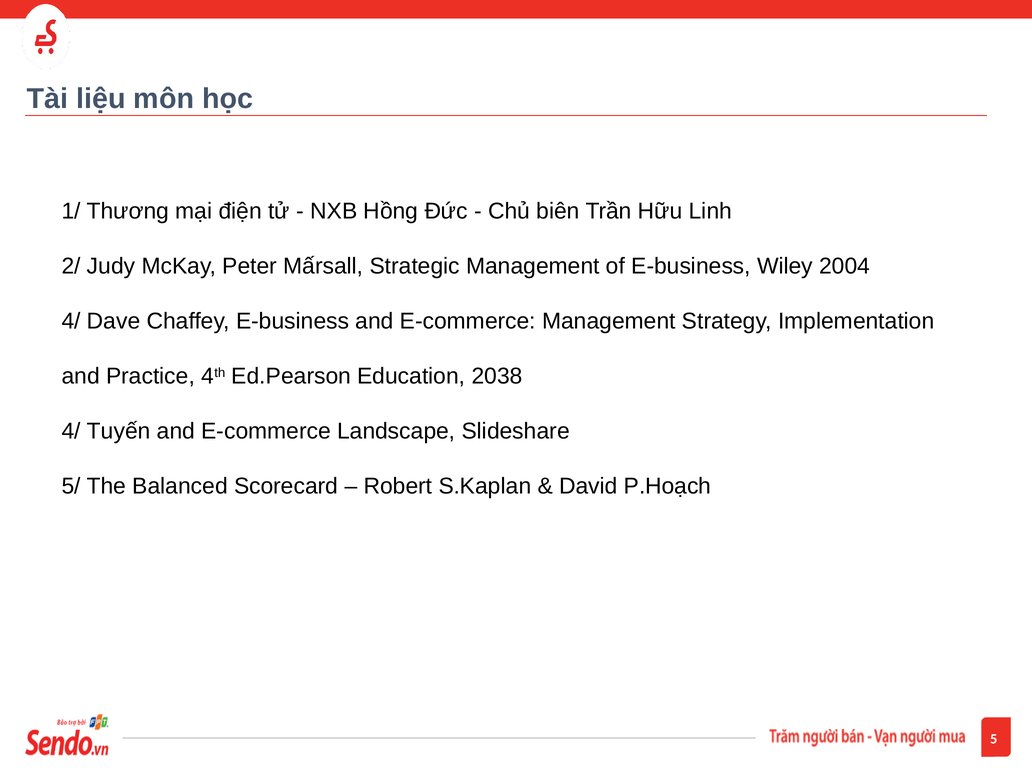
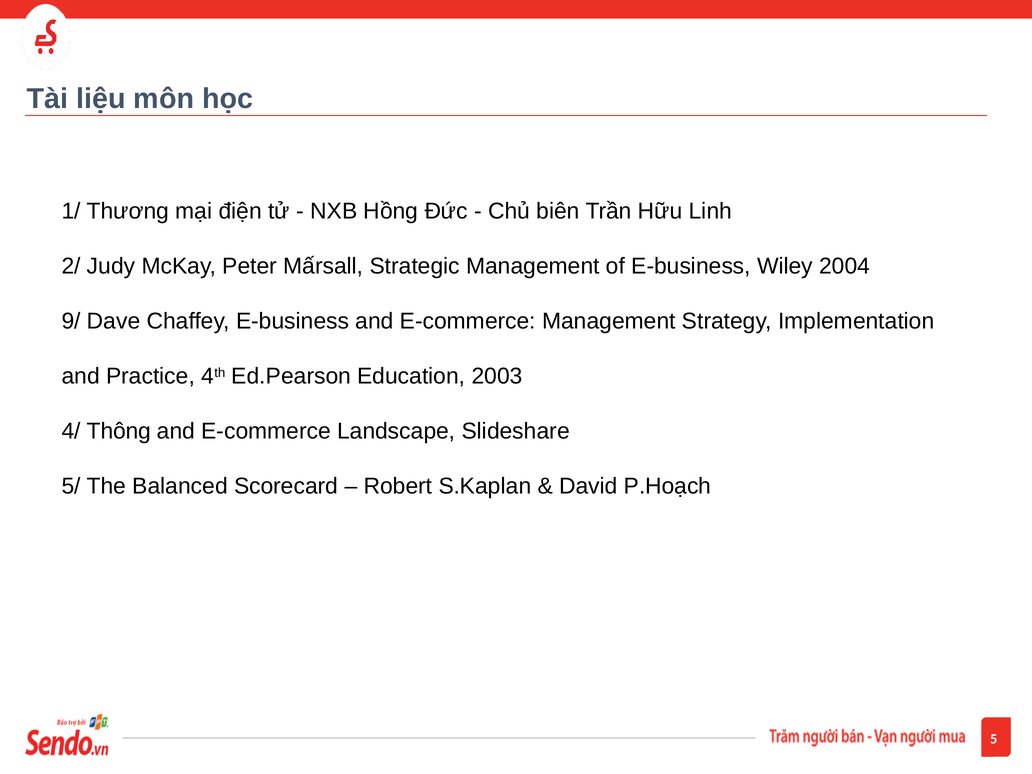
4/: 4/ -> 9/ (71, 321)
2038: 2038 -> 2003 (497, 376)
Tuyến: Tuyến -> Thông (119, 431)
